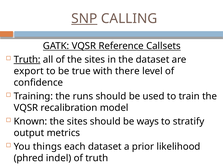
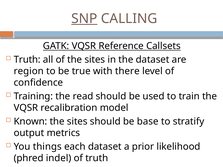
Truth underline: present -> none (27, 60)
export: export -> region (29, 71)
runs: runs -> read (83, 96)
ways: ways -> base (148, 122)
